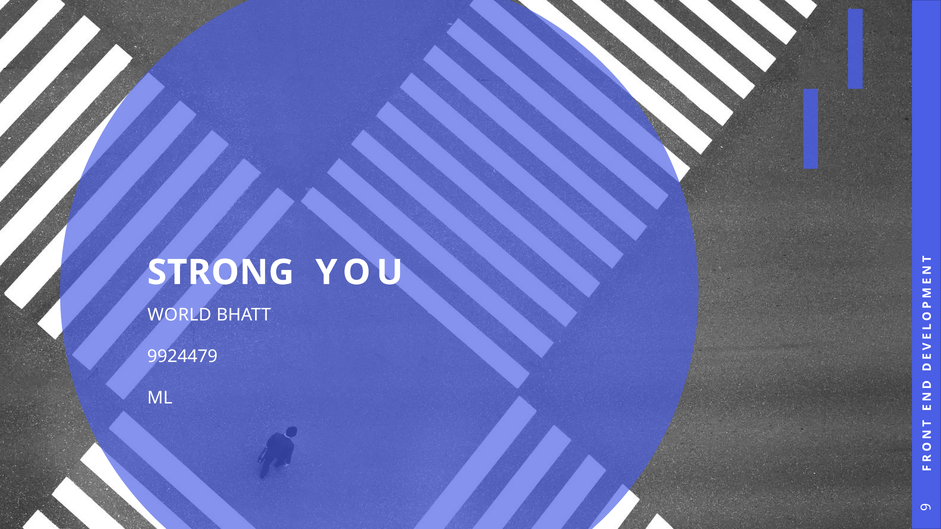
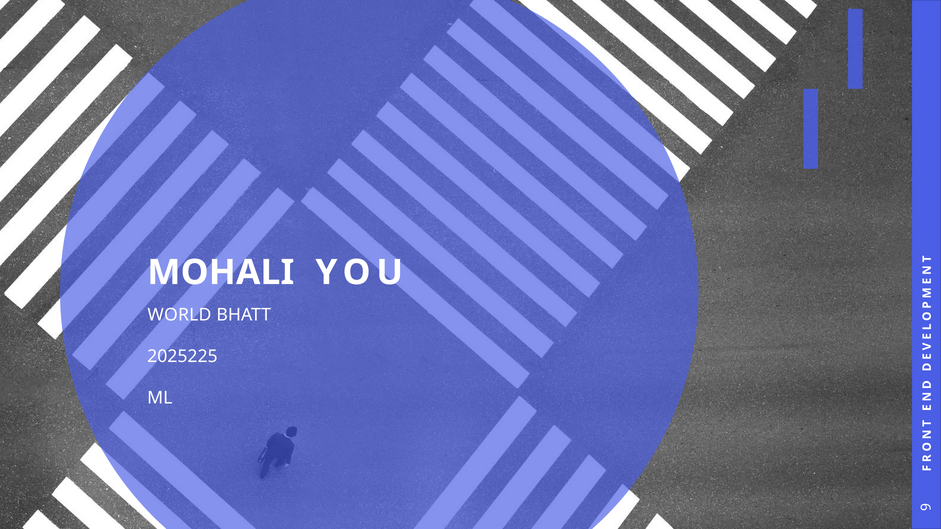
STRONG: STRONG -> MOHALI (221, 273)
9924479: 9924479 -> 2025225 (182, 357)
